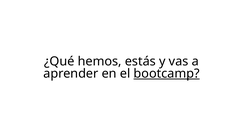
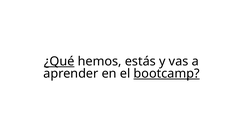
¿Qué underline: none -> present (59, 62)
